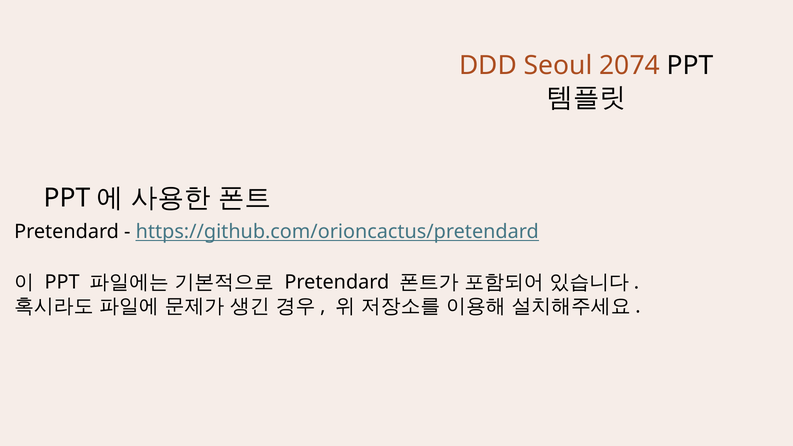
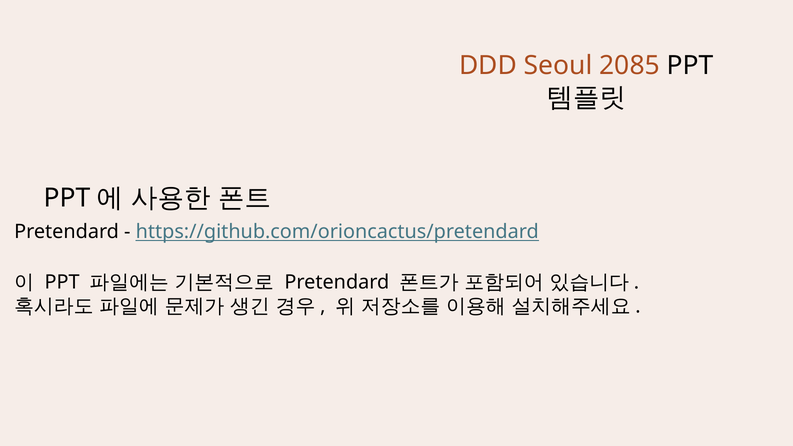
2074: 2074 -> 2085 (630, 66)
